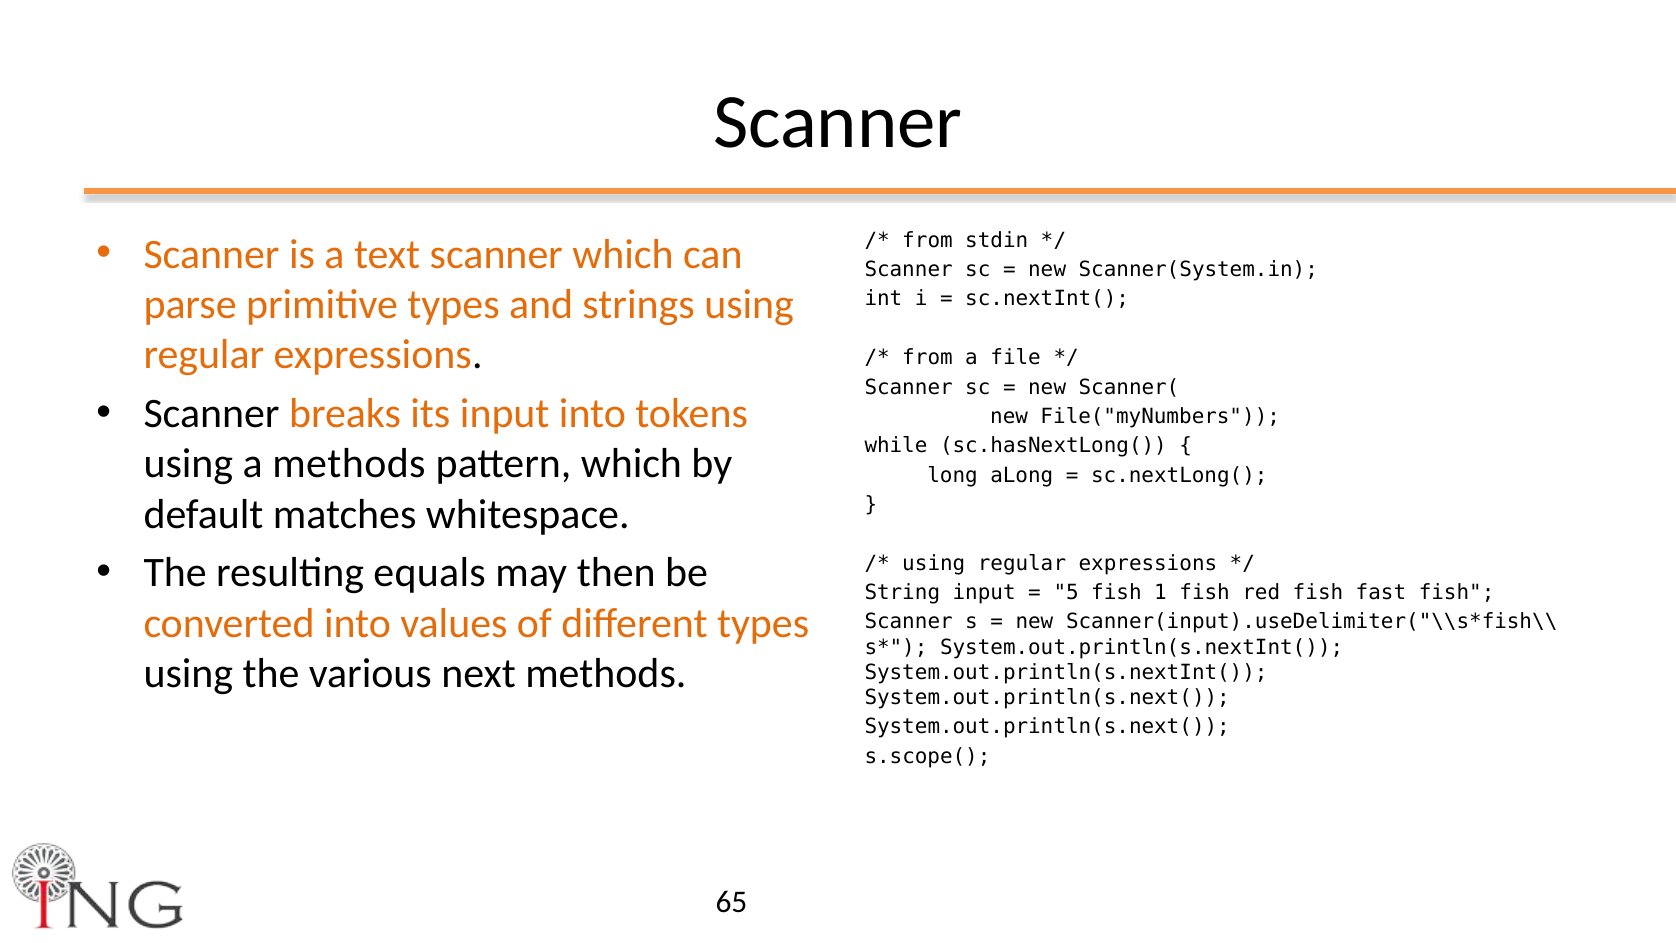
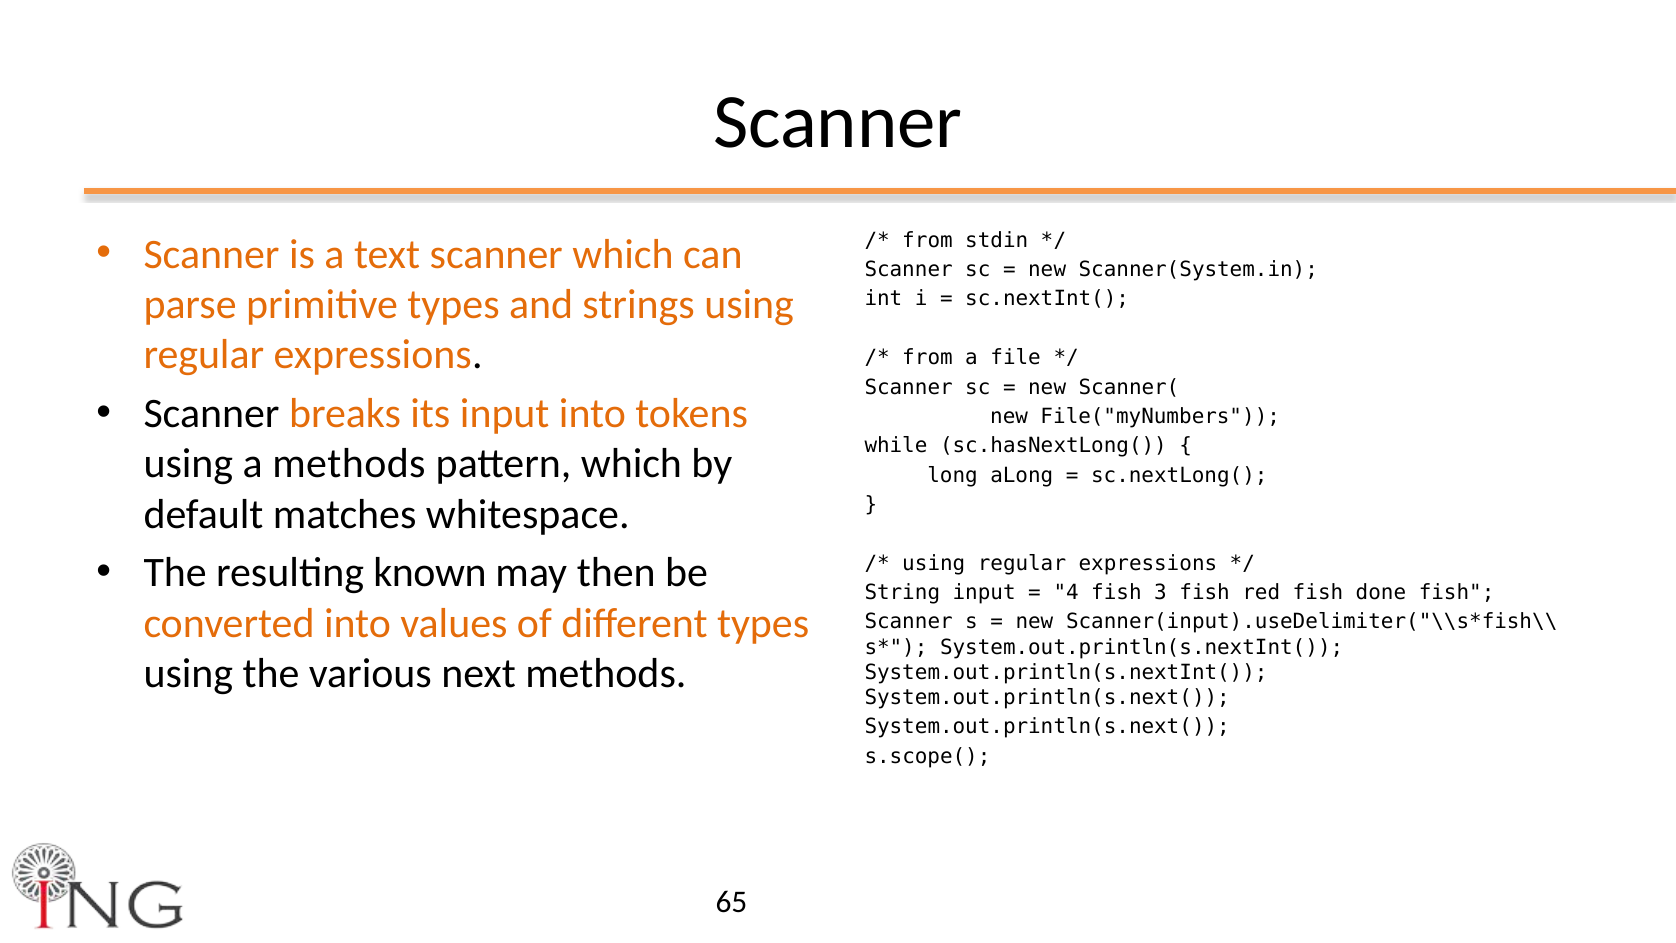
equals: equals -> known (430, 573)
5: 5 -> 4 (1066, 592)
1: 1 -> 3 (1160, 592)
fast: fast -> done (1381, 592)
